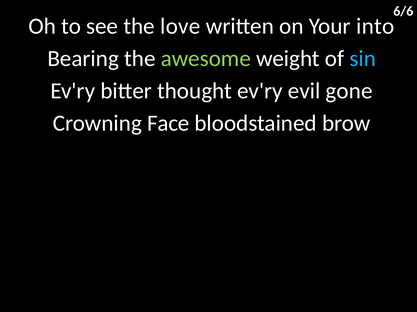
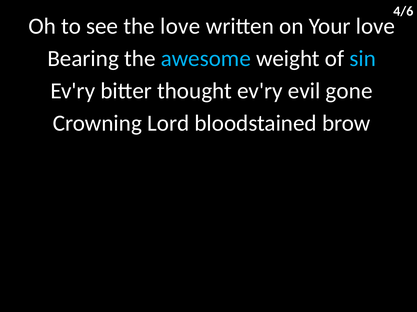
6/6: 6/6 -> 4/6 (403, 11)
Your into: into -> love (375, 26)
awesome colour: light green -> light blue (206, 59)
Face: Face -> Lord (168, 123)
